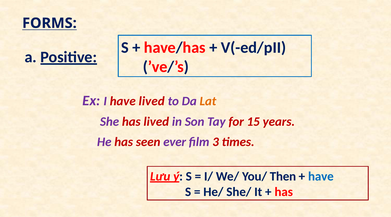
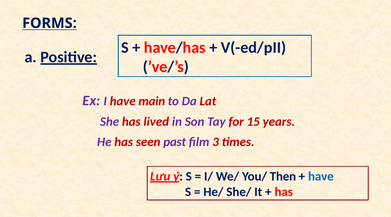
have lived: lived -> main (152, 101)
Lat colour: orange -> red (208, 101)
ever: ever -> past (175, 142)
